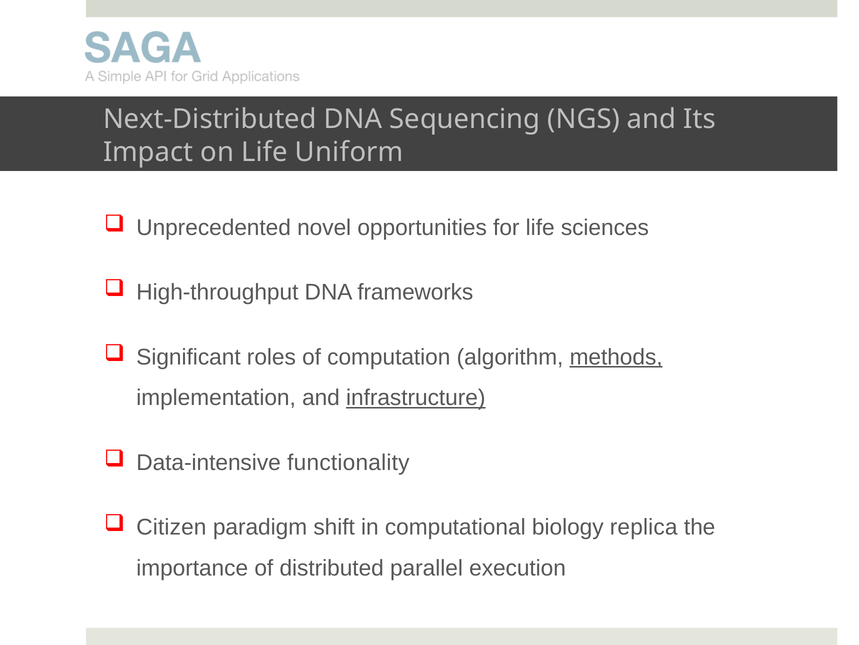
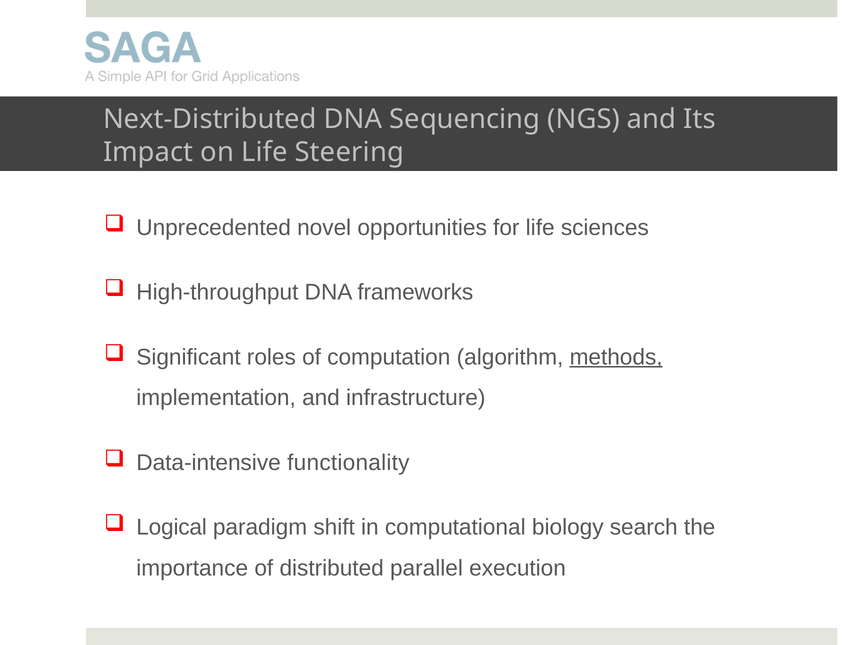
Uniform: Uniform -> Steering (349, 152)
infrastructure underline: present -> none (416, 398)
Citizen: Citizen -> Logical (172, 527)
replica: replica -> search (644, 527)
